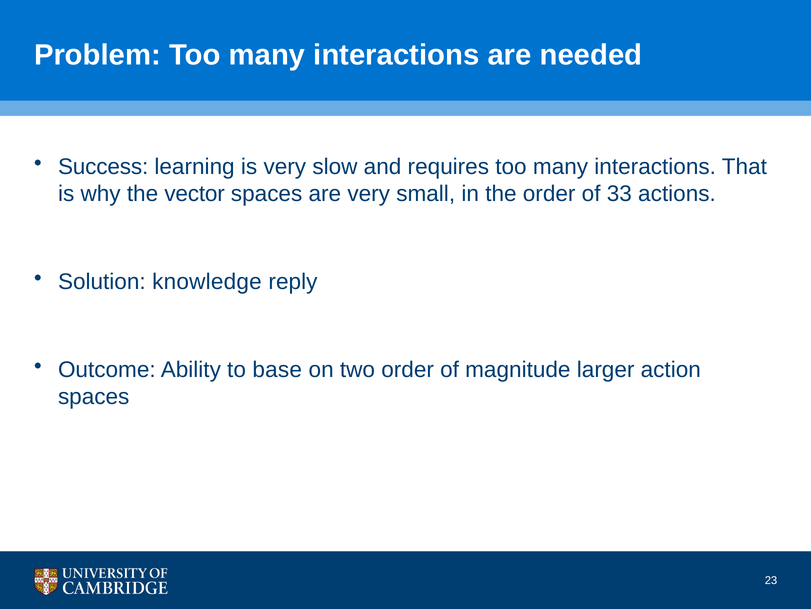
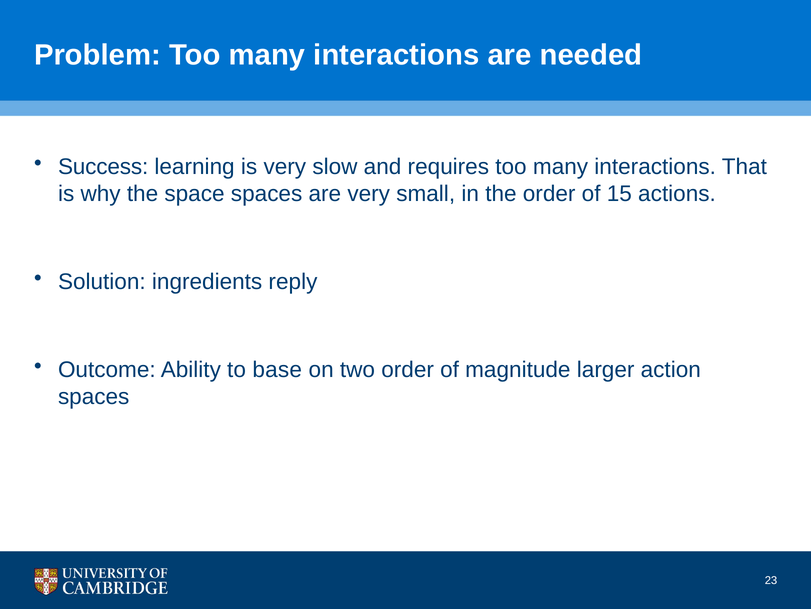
vector: vector -> space (194, 194)
33: 33 -> 15 (619, 194)
knowledge: knowledge -> ingredients (207, 282)
